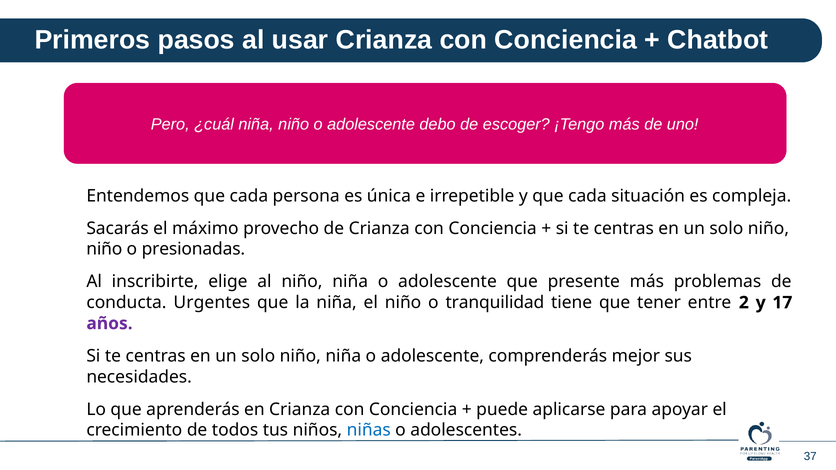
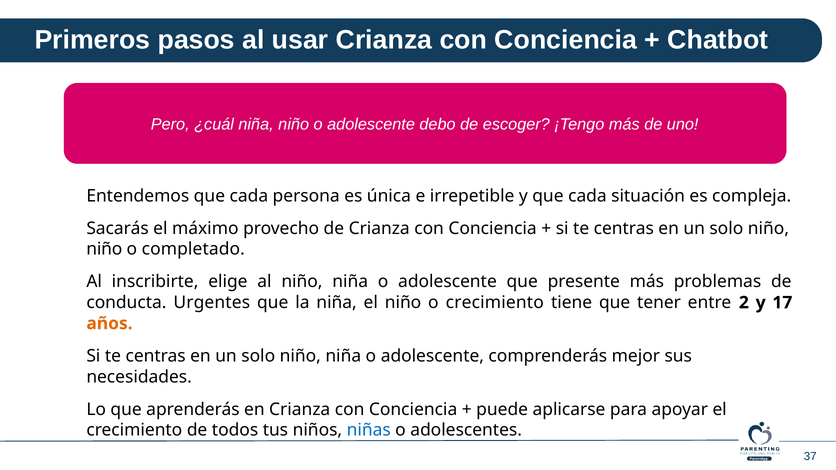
presionadas: presionadas -> completado (193, 249)
o tranquilidad: tranquilidad -> crecimiento (495, 303)
años colour: purple -> orange (110, 324)
